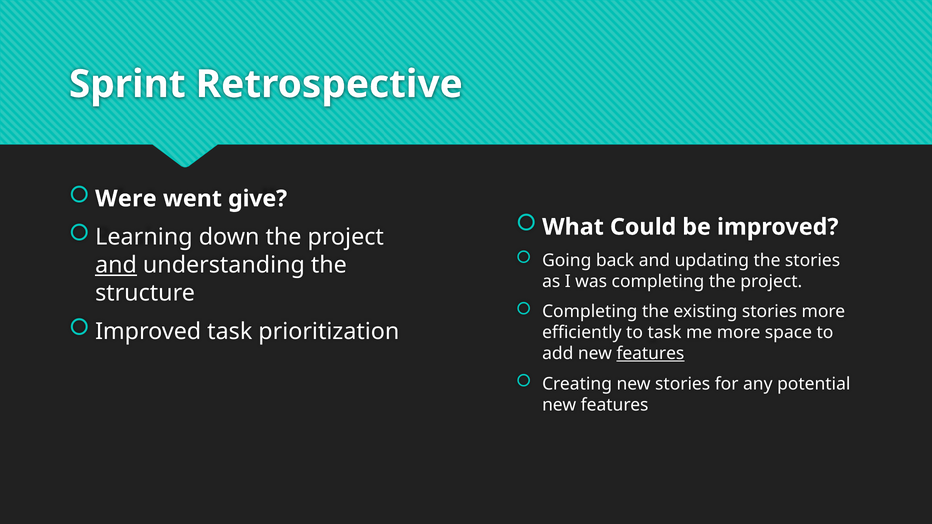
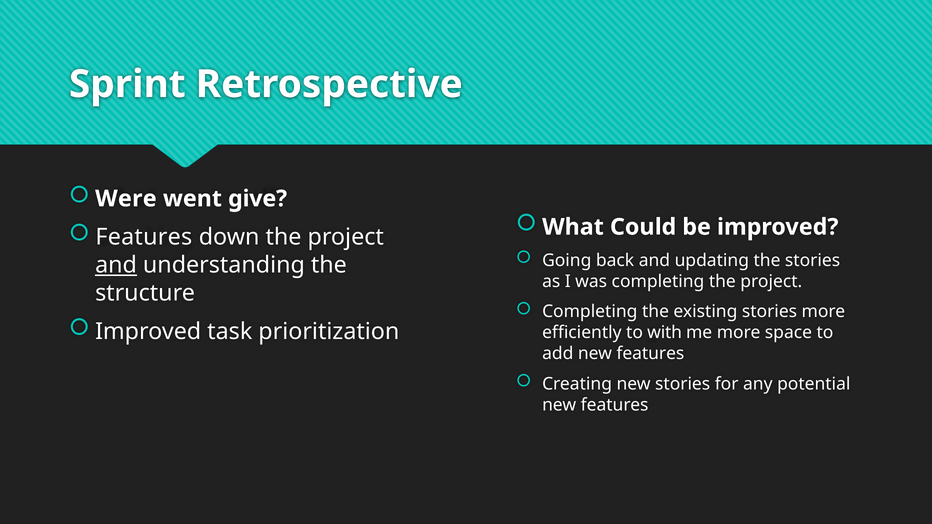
Learning: Learning -> Features (144, 237)
to task: task -> with (665, 333)
features underline: present -> none (650, 354)
